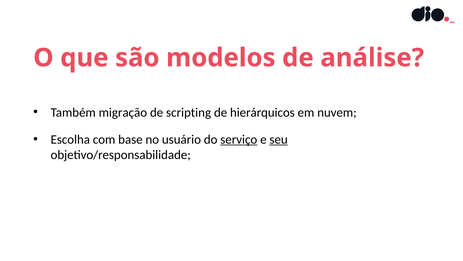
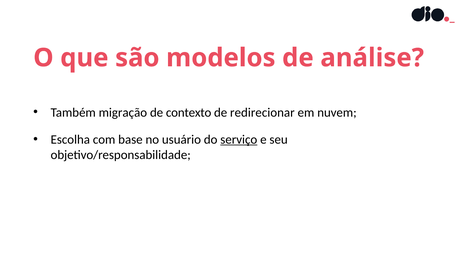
scripting: scripting -> contexto (189, 112)
hierárquicos: hierárquicos -> redirecionar (262, 112)
seu underline: present -> none (279, 139)
